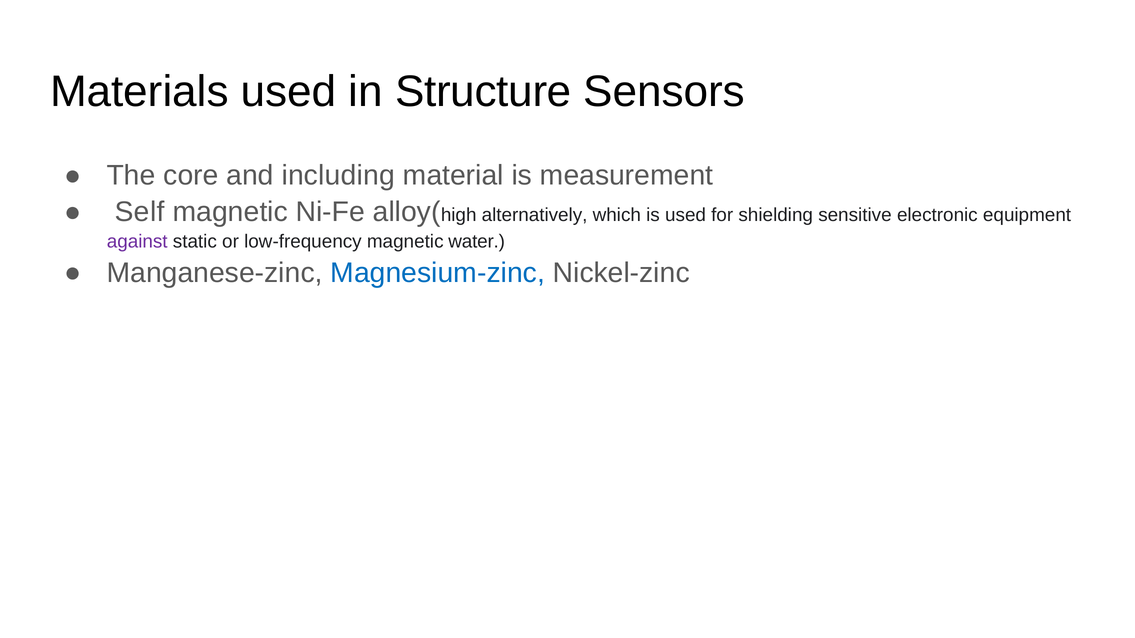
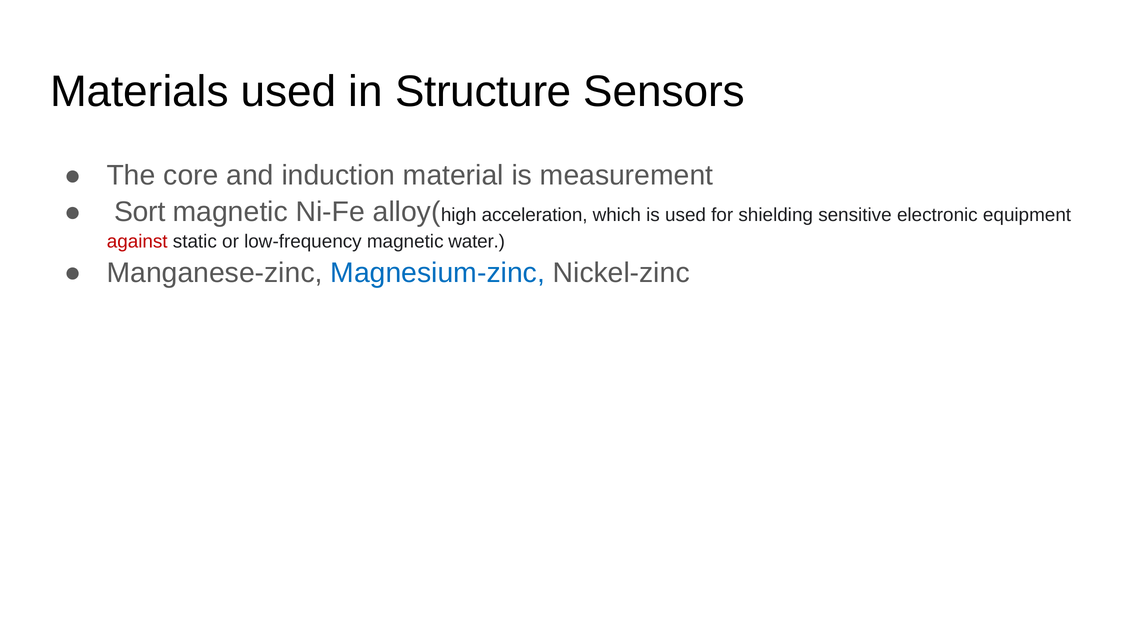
including: including -> induction (338, 175)
Self: Self -> Sort (140, 212)
alternatively: alternatively -> acceleration (535, 215)
against colour: purple -> red (137, 242)
